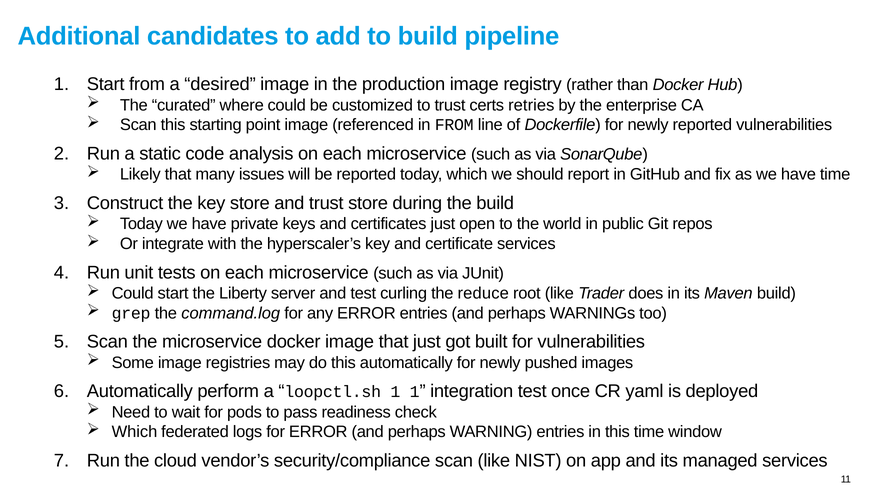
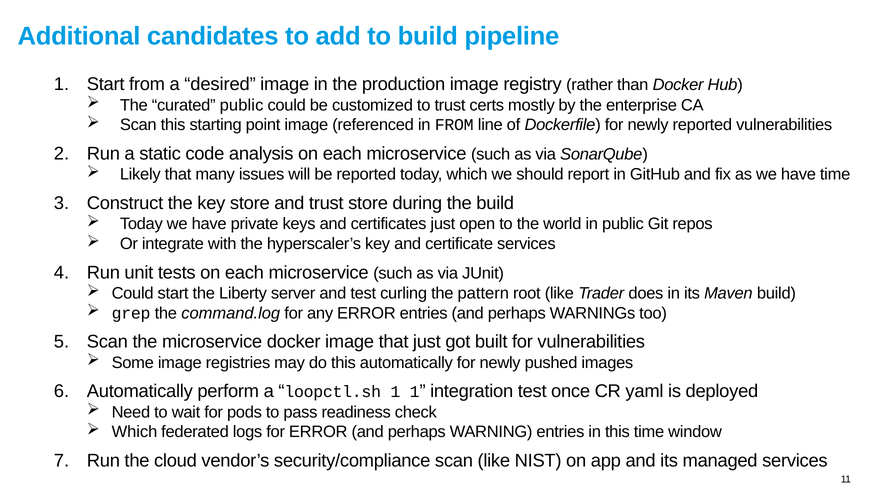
curated where: where -> public (242, 105)
retries: retries -> mostly (531, 105)
reduce: reduce -> pattern (483, 294)
